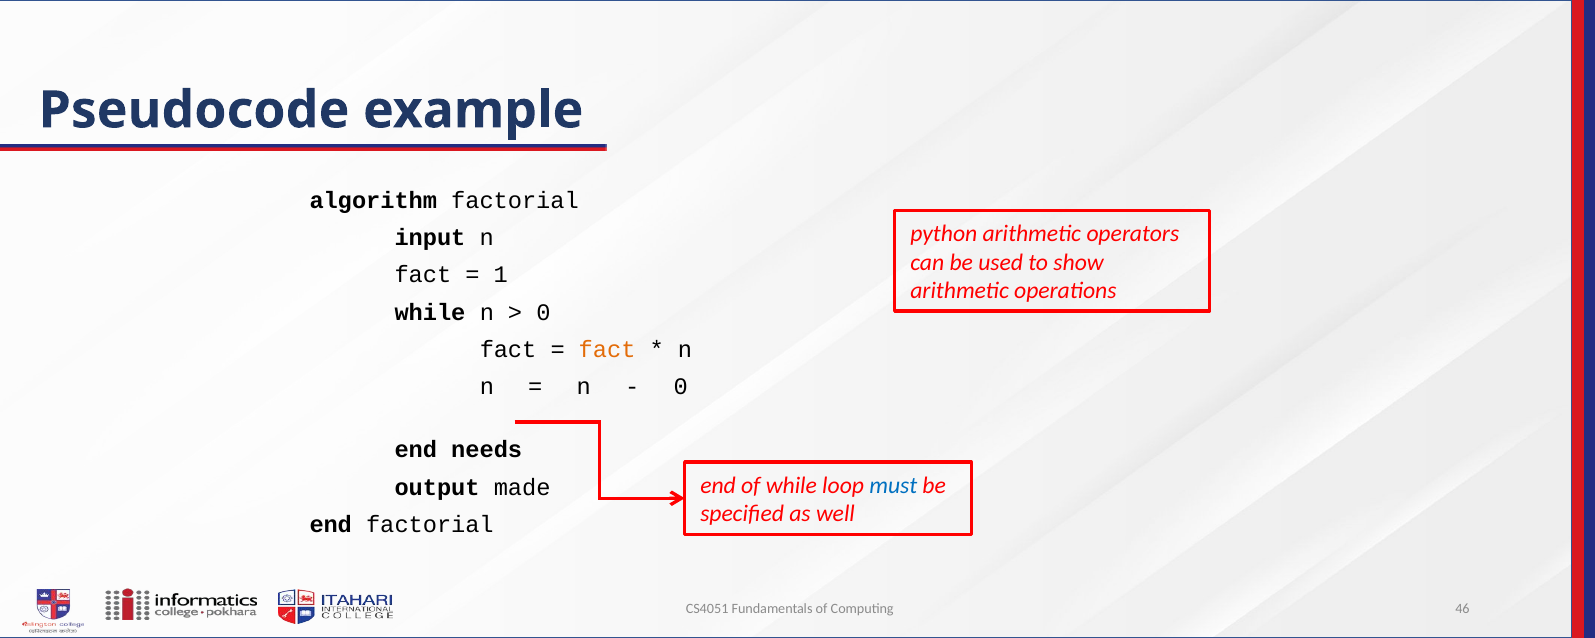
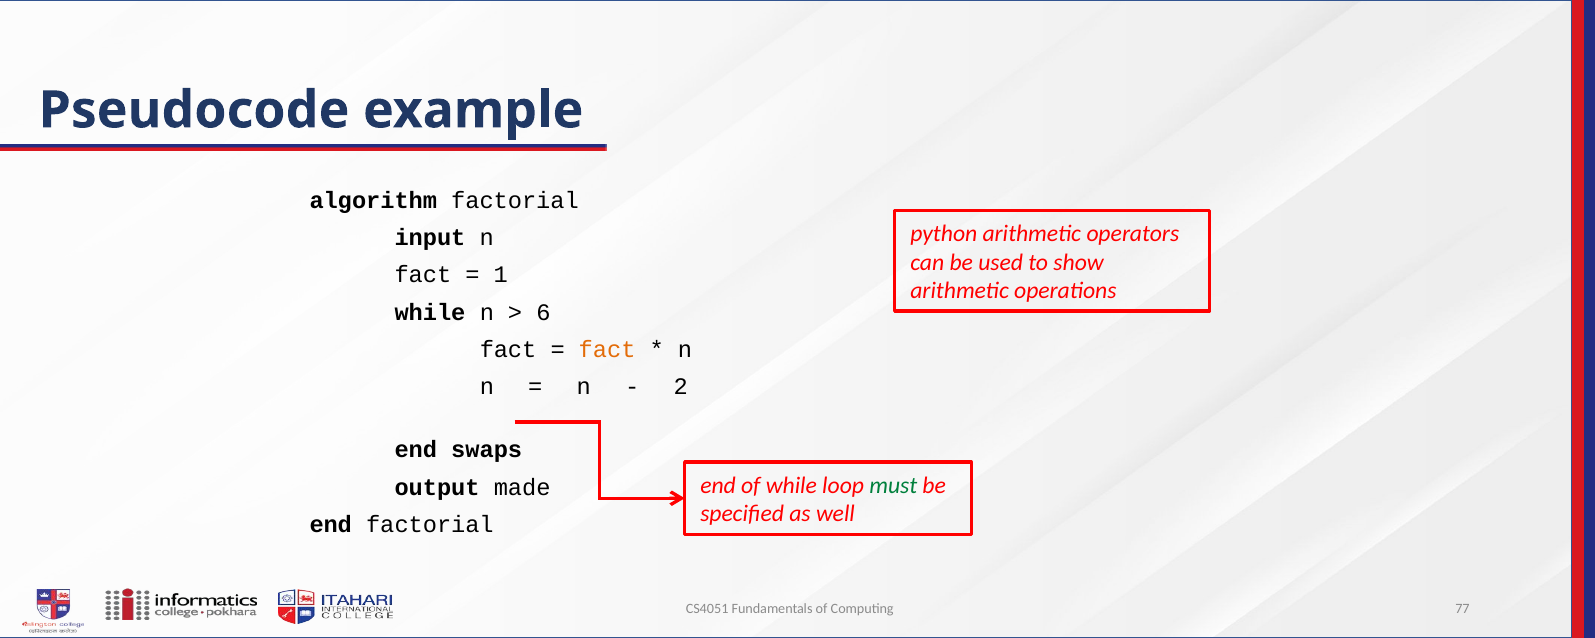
0: 0 -> 6 (543, 312)
0: 0 -> 2 (681, 387)
needs: needs -> swaps (487, 450)
must colour: blue -> green (893, 486)
46: 46 -> 77 (1462, 609)
